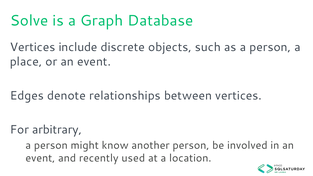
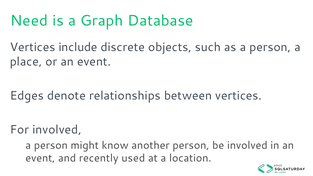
Solve: Solve -> Need (29, 21)
For arbitrary: arbitrary -> involved (57, 130)
